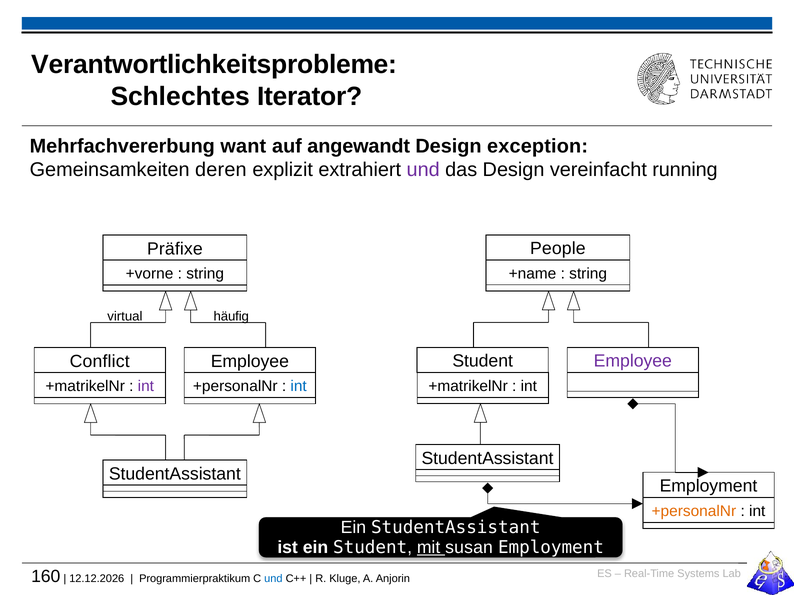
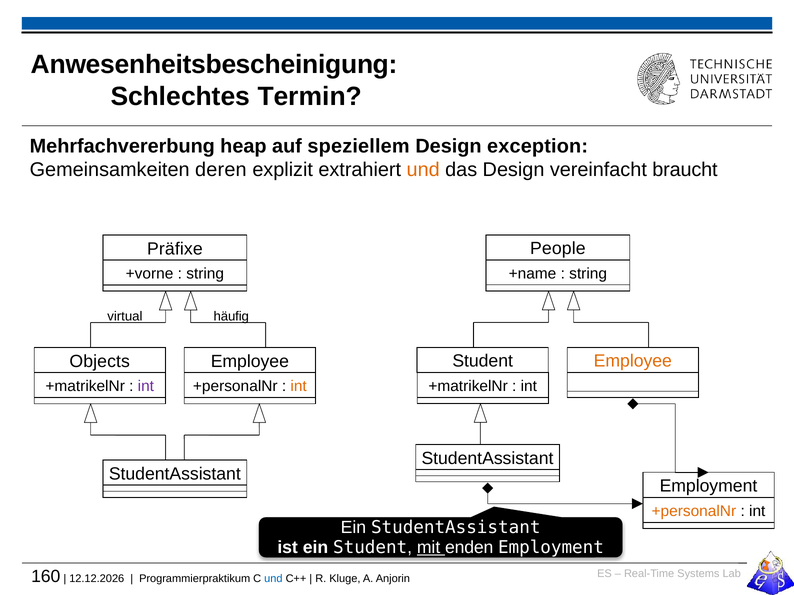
Verantwortlichkeitsprobleme: Verantwortlichkeitsprobleme -> Anwesenheitsbescheinigung (214, 65)
Iterator: Iterator -> Termin (310, 97)
want: want -> heap (243, 146)
angewandt: angewandt -> speziellem (359, 146)
und colour: purple -> orange (423, 170)
running: running -> braucht (685, 170)
Employee colour: purple -> orange (633, 361)
Conflict: Conflict -> Objects (100, 362)
int colour: blue -> orange (299, 386)
susan: susan -> enden (469, 548)
